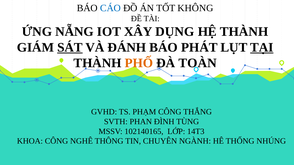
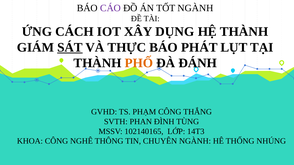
CÁO colour: blue -> purple (110, 8)
TỐT KHÔNG: KHÔNG -> NGÀNH (195, 8)
NẴNG: NẴNG -> CÁCH (74, 32)
ĐÁNH: ĐÁNH -> THỰC (127, 47)
TẠI underline: present -> none (262, 47)
TOÀN: TOÀN -> ĐÁNH (198, 63)
